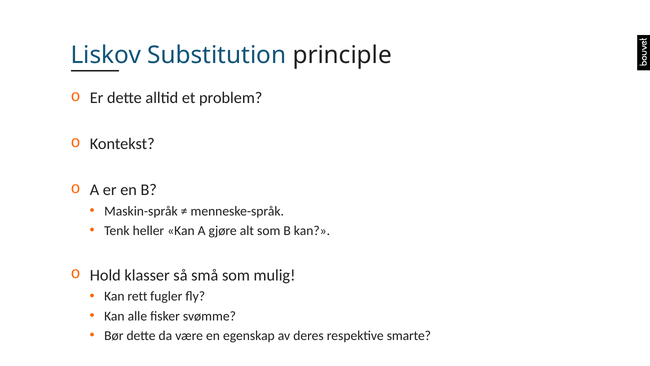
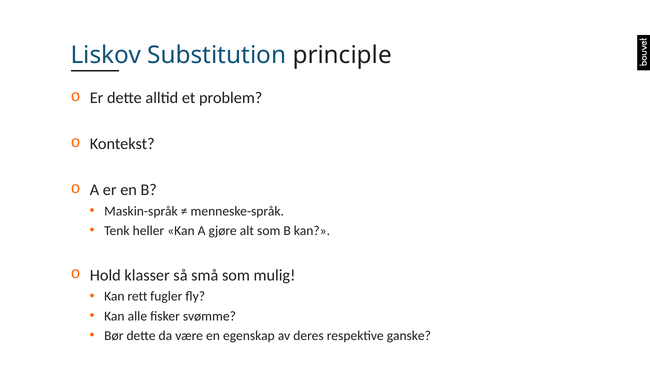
smarte: smarte -> ganske (409, 335)
